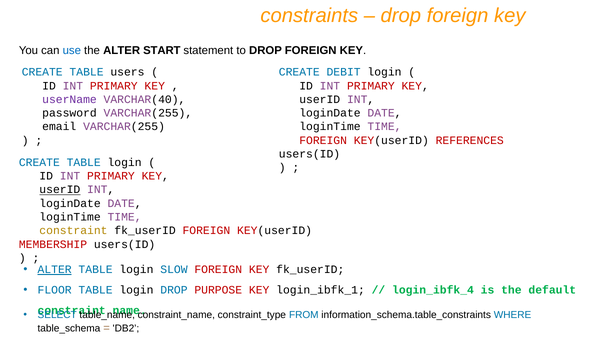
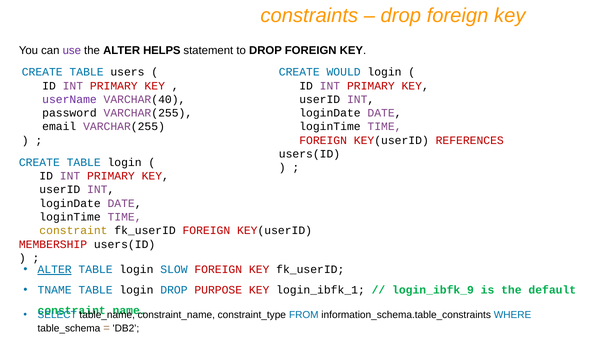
use colour: blue -> purple (72, 50)
START: START -> HELPS (162, 50)
DEBIT: DEBIT -> WOULD (344, 72)
userID underline: present -> none (60, 190)
FLOOR: FLOOR -> TNAME (55, 290)
login_ibfk_4: login_ibfk_4 -> login_ibfk_9 (433, 290)
